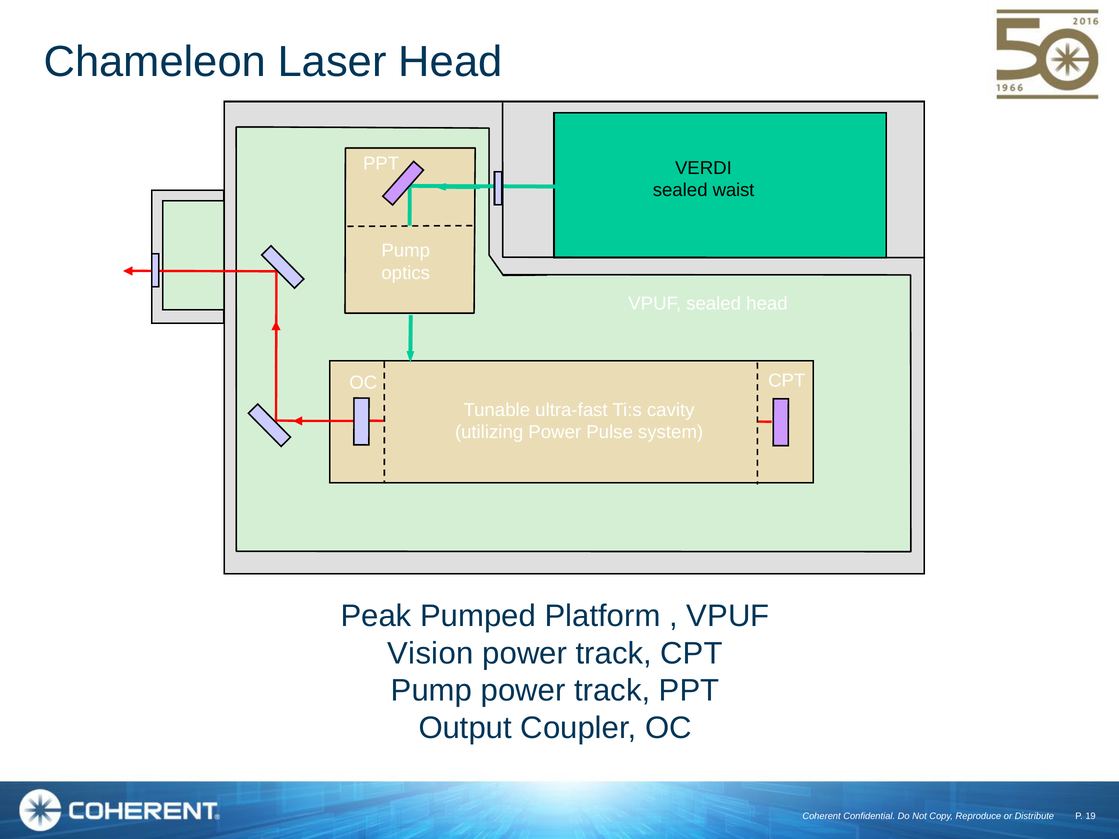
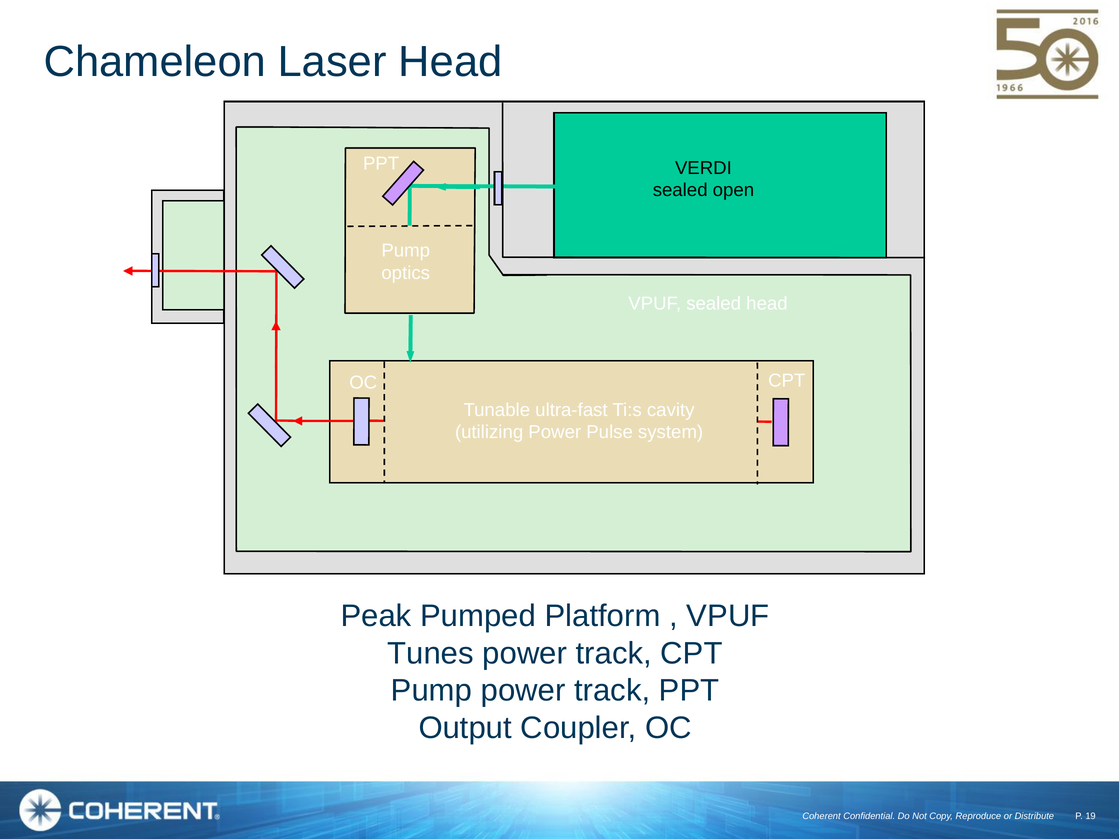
waist: waist -> open (733, 190)
Vision: Vision -> Tunes (431, 654)
